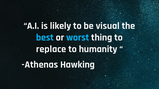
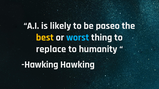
visual: visual -> paseo (108, 26)
best colour: light blue -> yellow (45, 38)
Athenas: Athenas -> Hawking (40, 65)
